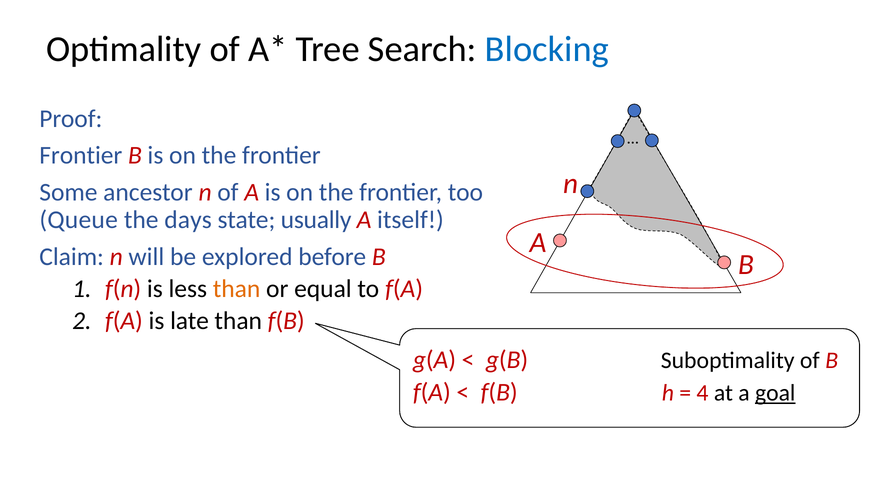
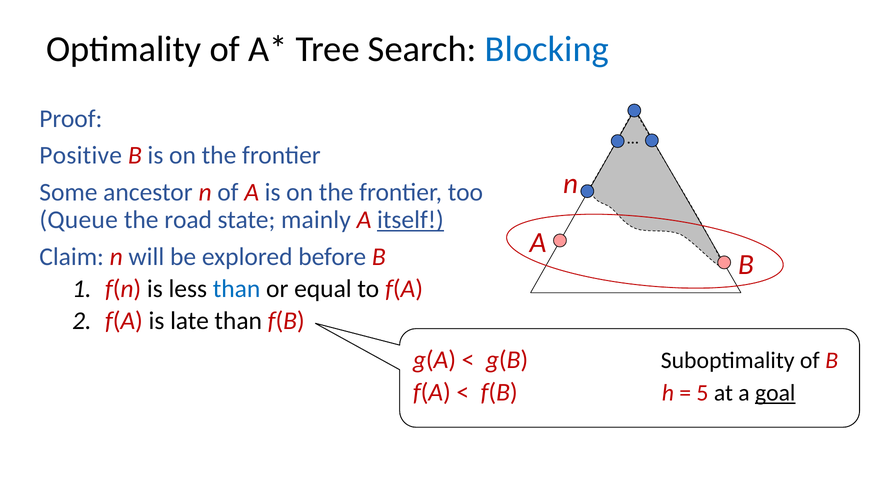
Frontier: Frontier -> Positive (81, 155)
days: days -> road (188, 220)
usually: usually -> mainly (316, 220)
itself underline: none -> present (410, 220)
than colour: orange -> blue (237, 289)
4: 4 -> 5 (702, 393)
